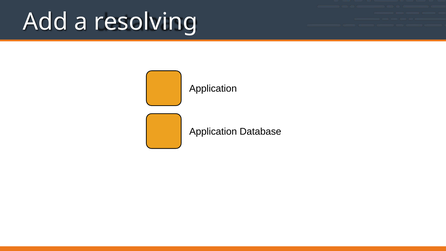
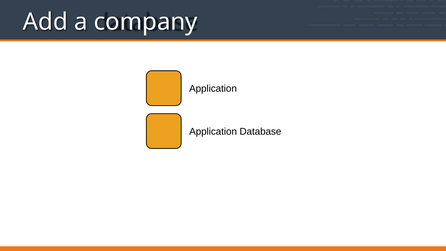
resolving: resolving -> company (146, 22)
